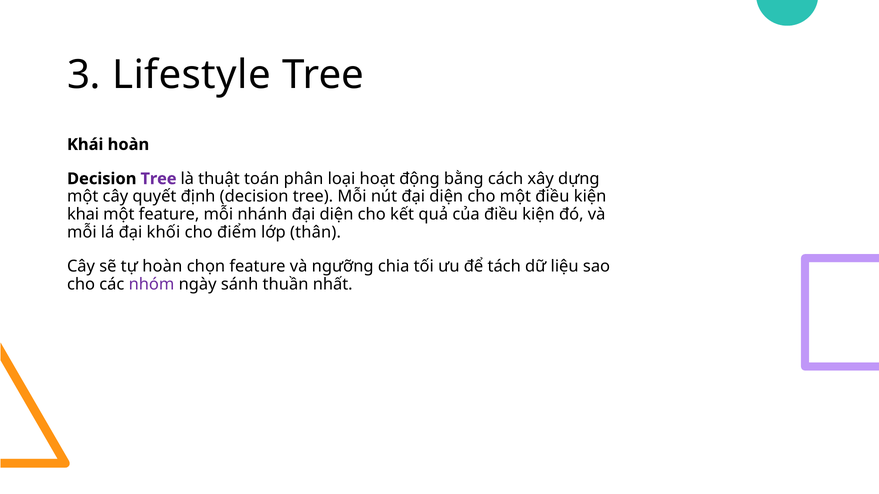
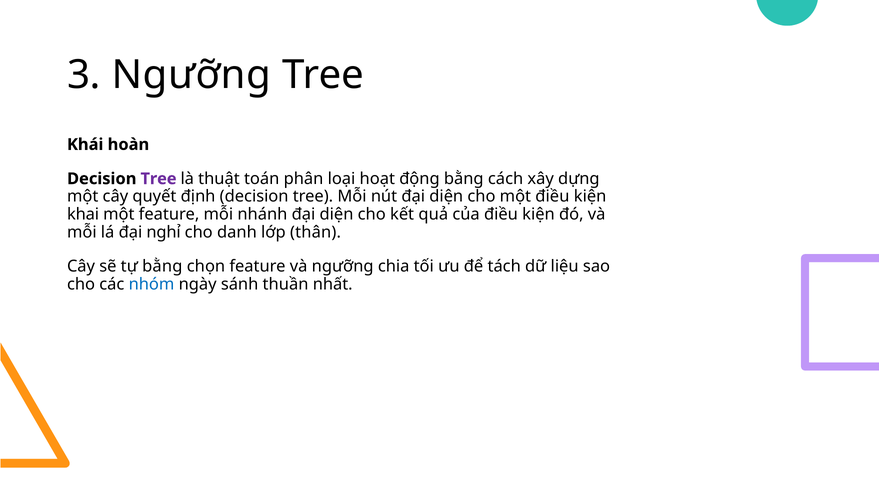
3 Lifestyle: Lifestyle -> Ngưỡng (191, 75)
khối: khối -> nghỉ (164, 232)
điểm: điểm -> danh (237, 232)
tự hoàn: hoàn -> bằng (162, 267)
nhóm colour: purple -> blue (152, 284)
